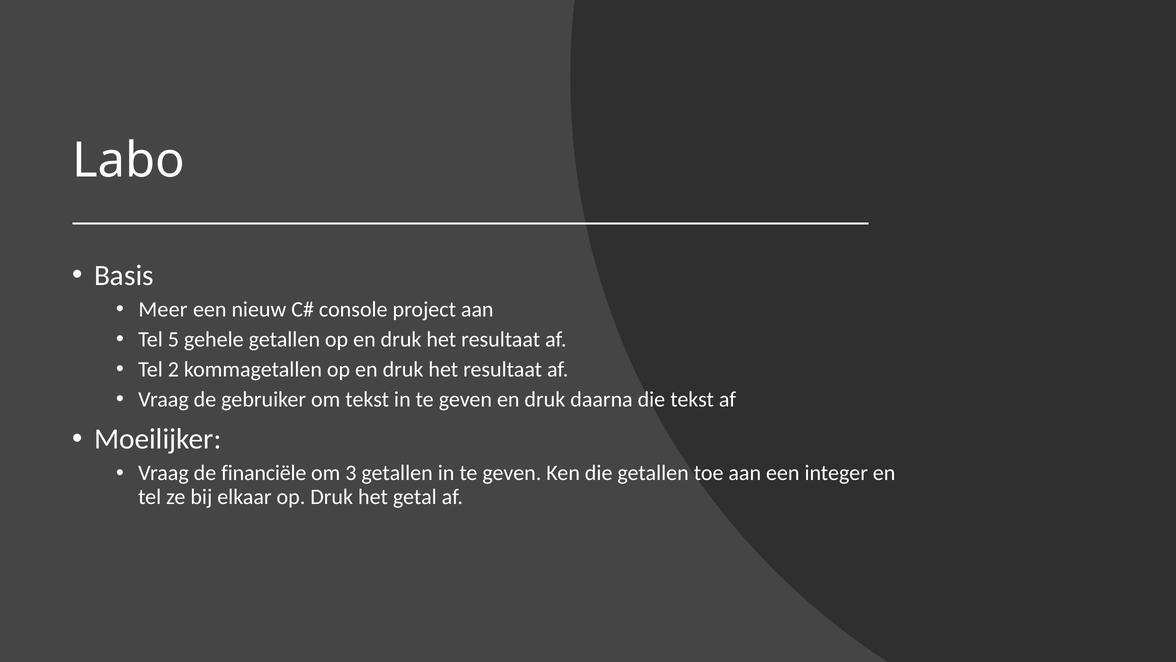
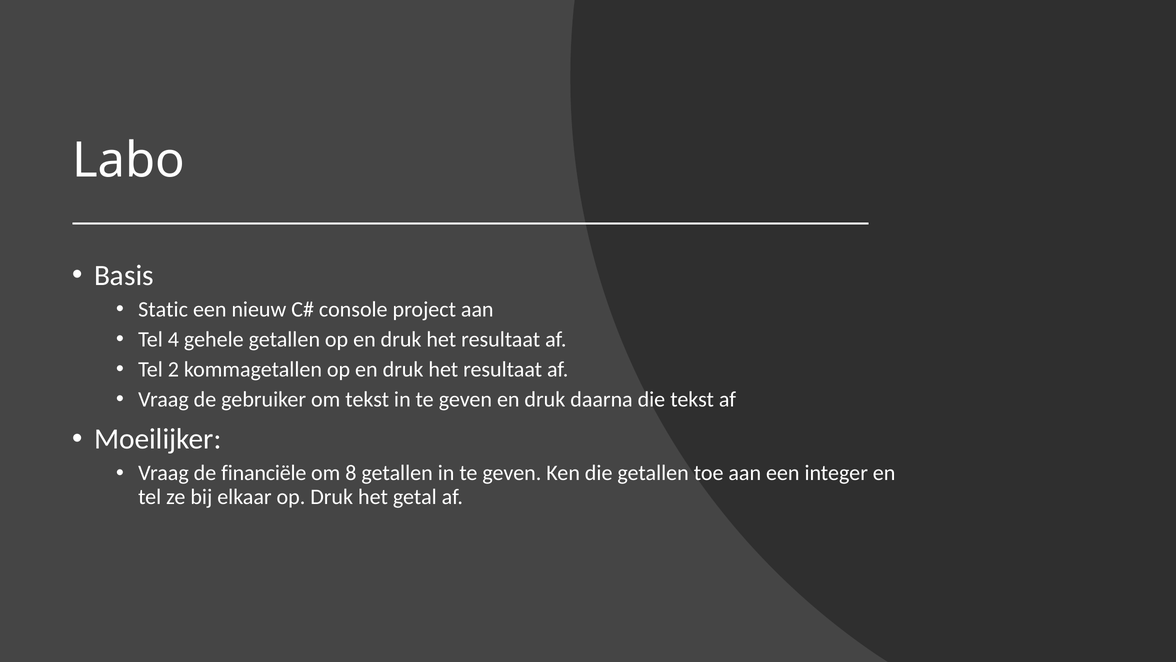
Meer: Meer -> Static (163, 309)
5: 5 -> 4 (173, 339)
3: 3 -> 8 (351, 473)
